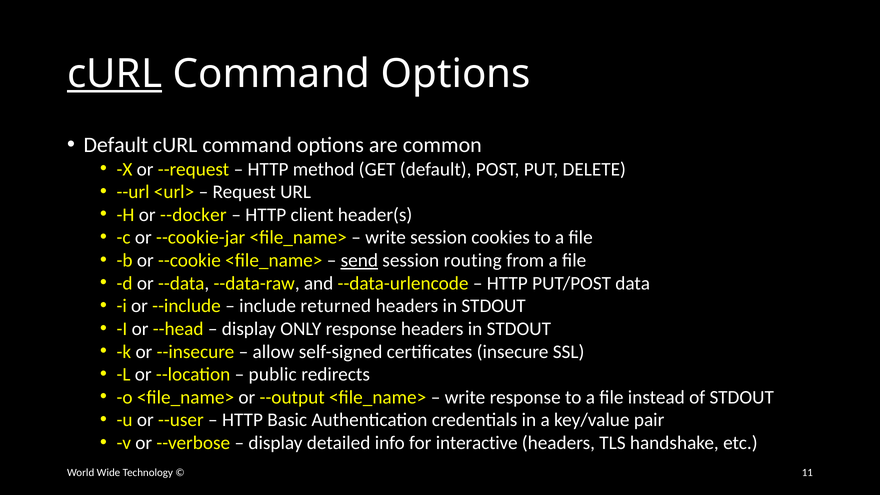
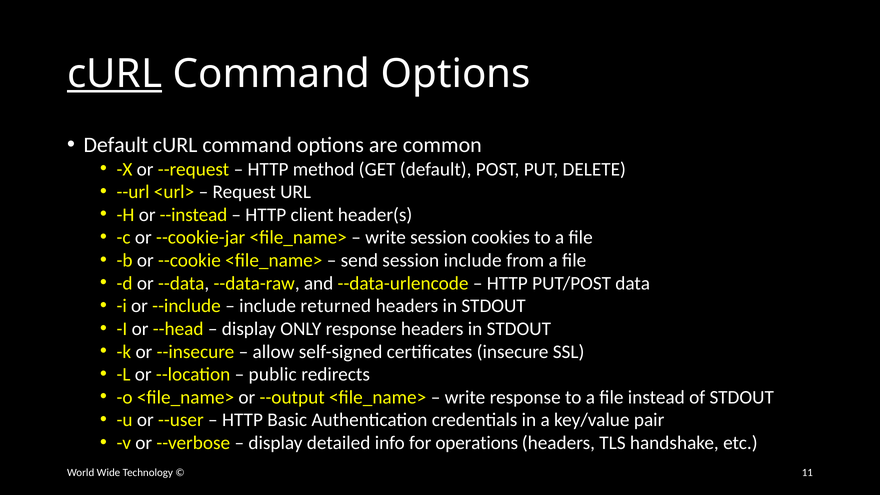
--docker: --docker -> --instead (194, 215)
send underline: present -> none (359, 260)
session routing: routing -> include (473, 260)
interactive: interactive -> operations (477, 443)
